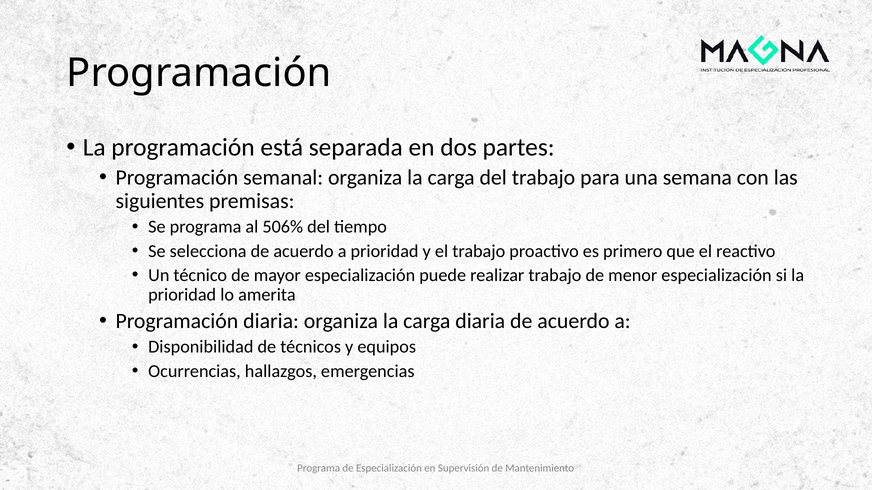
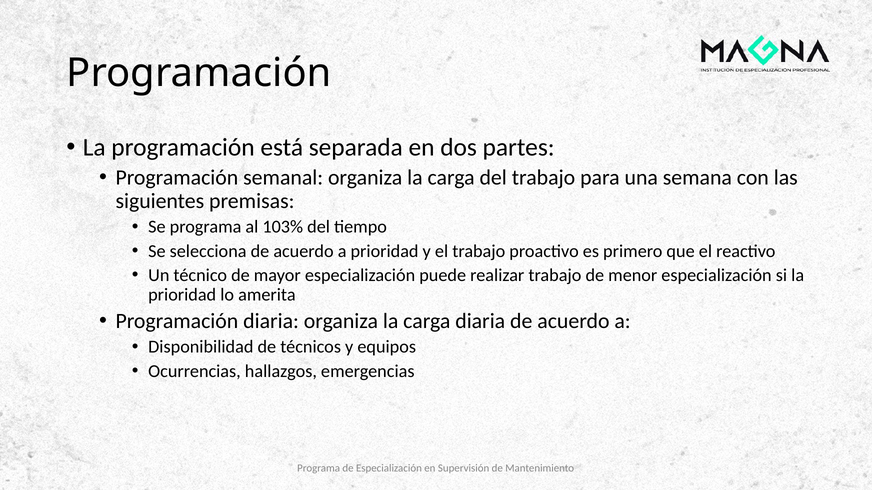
506%: 506% -> 103% (283, 227)
